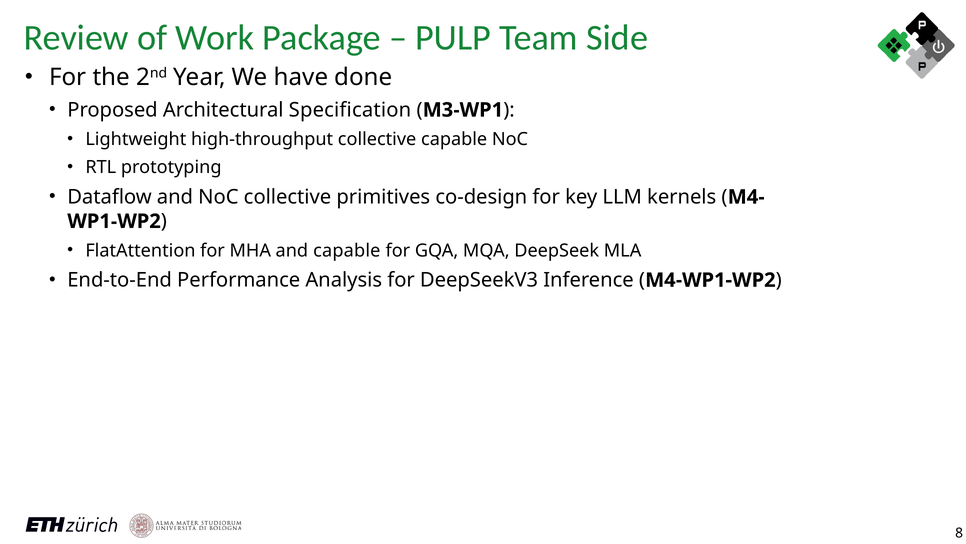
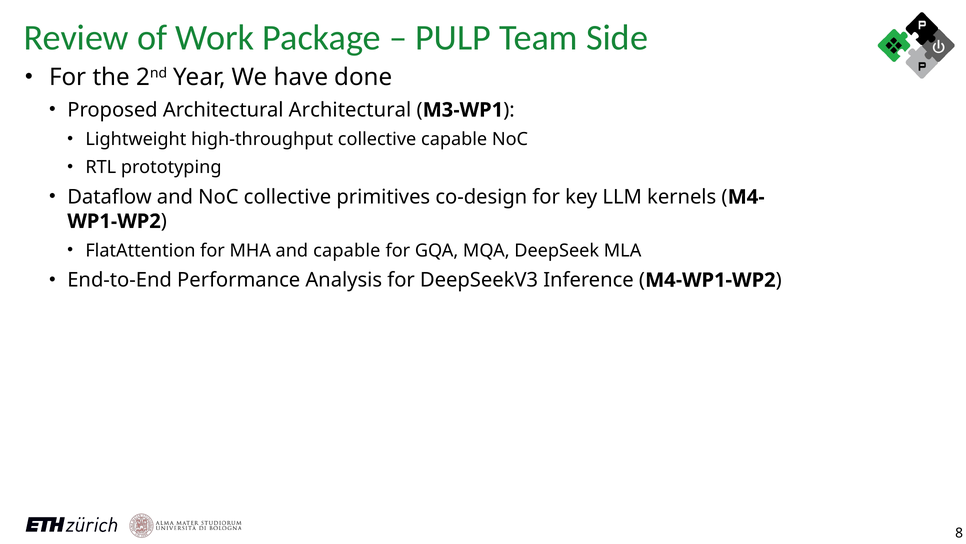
Architectural Specification: Specification -> Architectural (350, 110)
